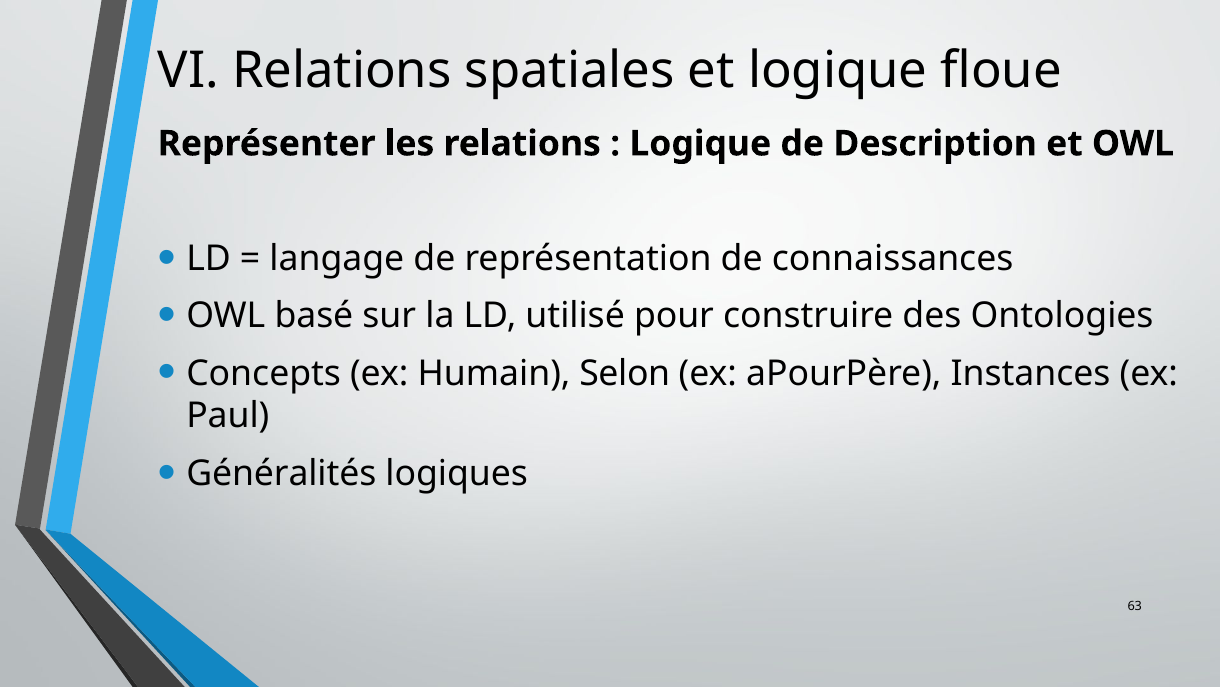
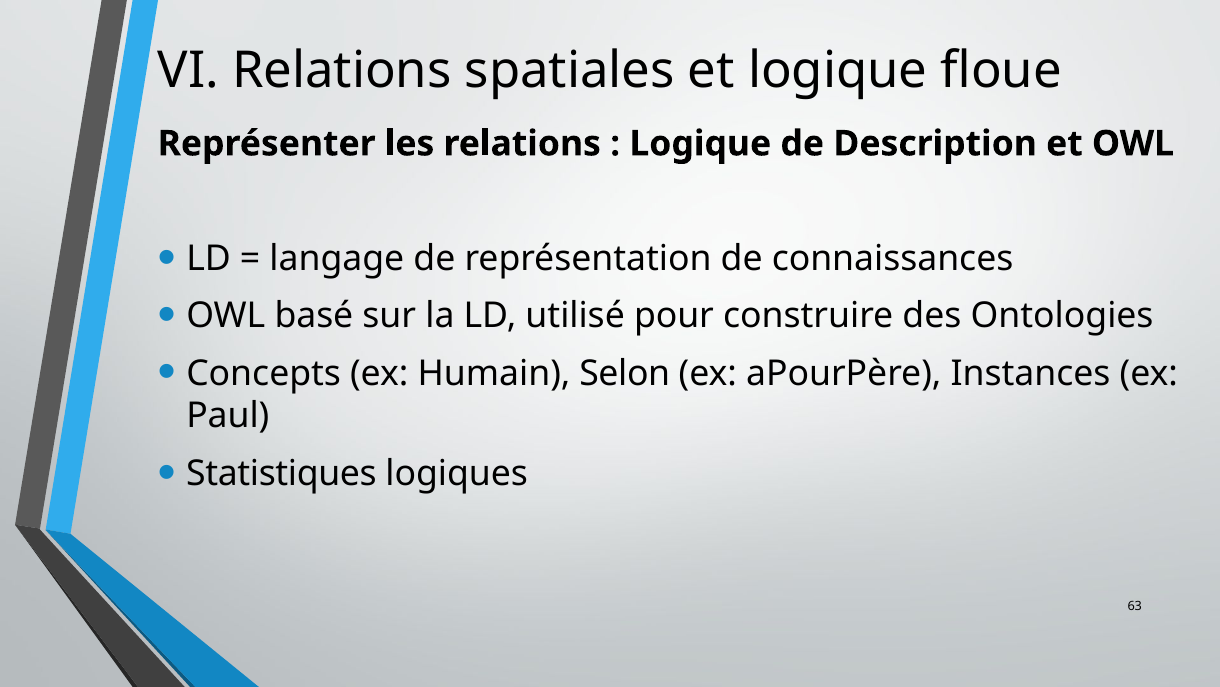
Généralités: Généralités -> Statistiques (281, 473)
